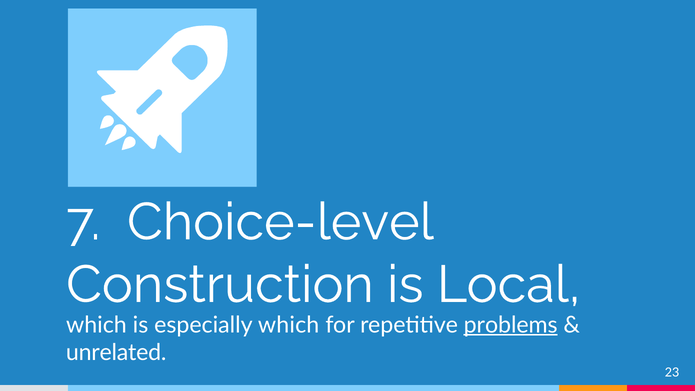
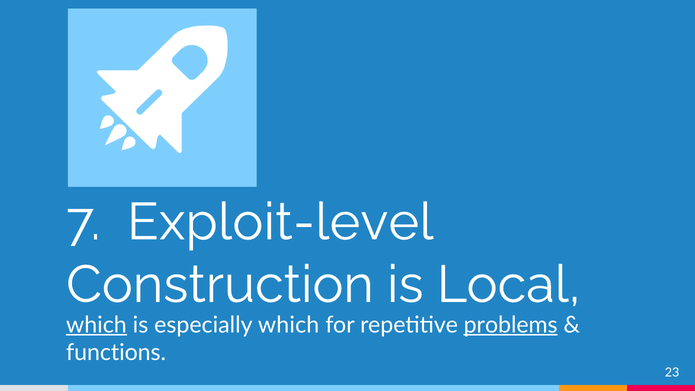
Choice-level: Choice-level -> Exploit-level (280, 222)
which underline: none -> present (96, 325)
unrelated: unrelated -> functions (116, 353)
